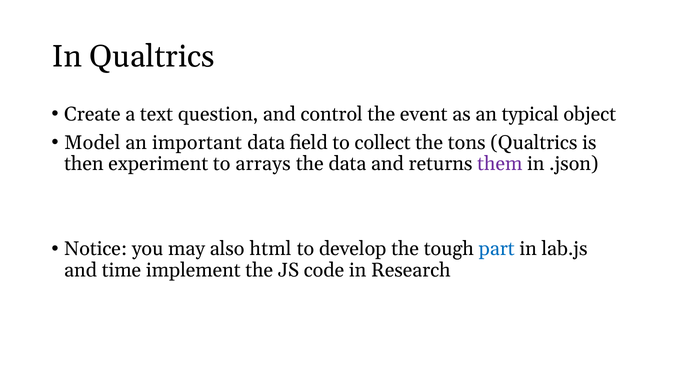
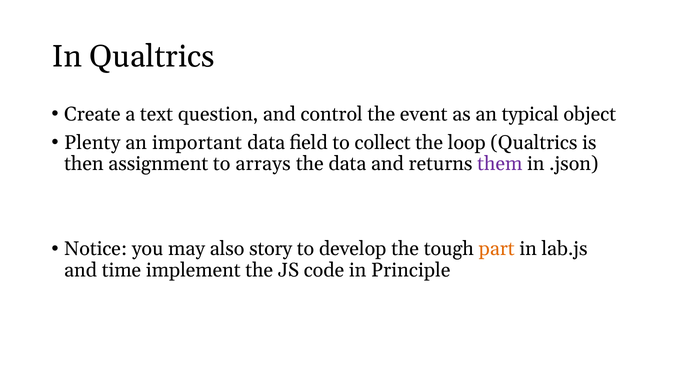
Model: Model -> Plenty (92, 143)
tons: tons -> loop (467, 143)
experiment: experiment -> assignment (158, 164)
html: html -> story (271, 249)
part colour: blue -> orange (497, 249)
Research: Research -> Principle (411, 270)
